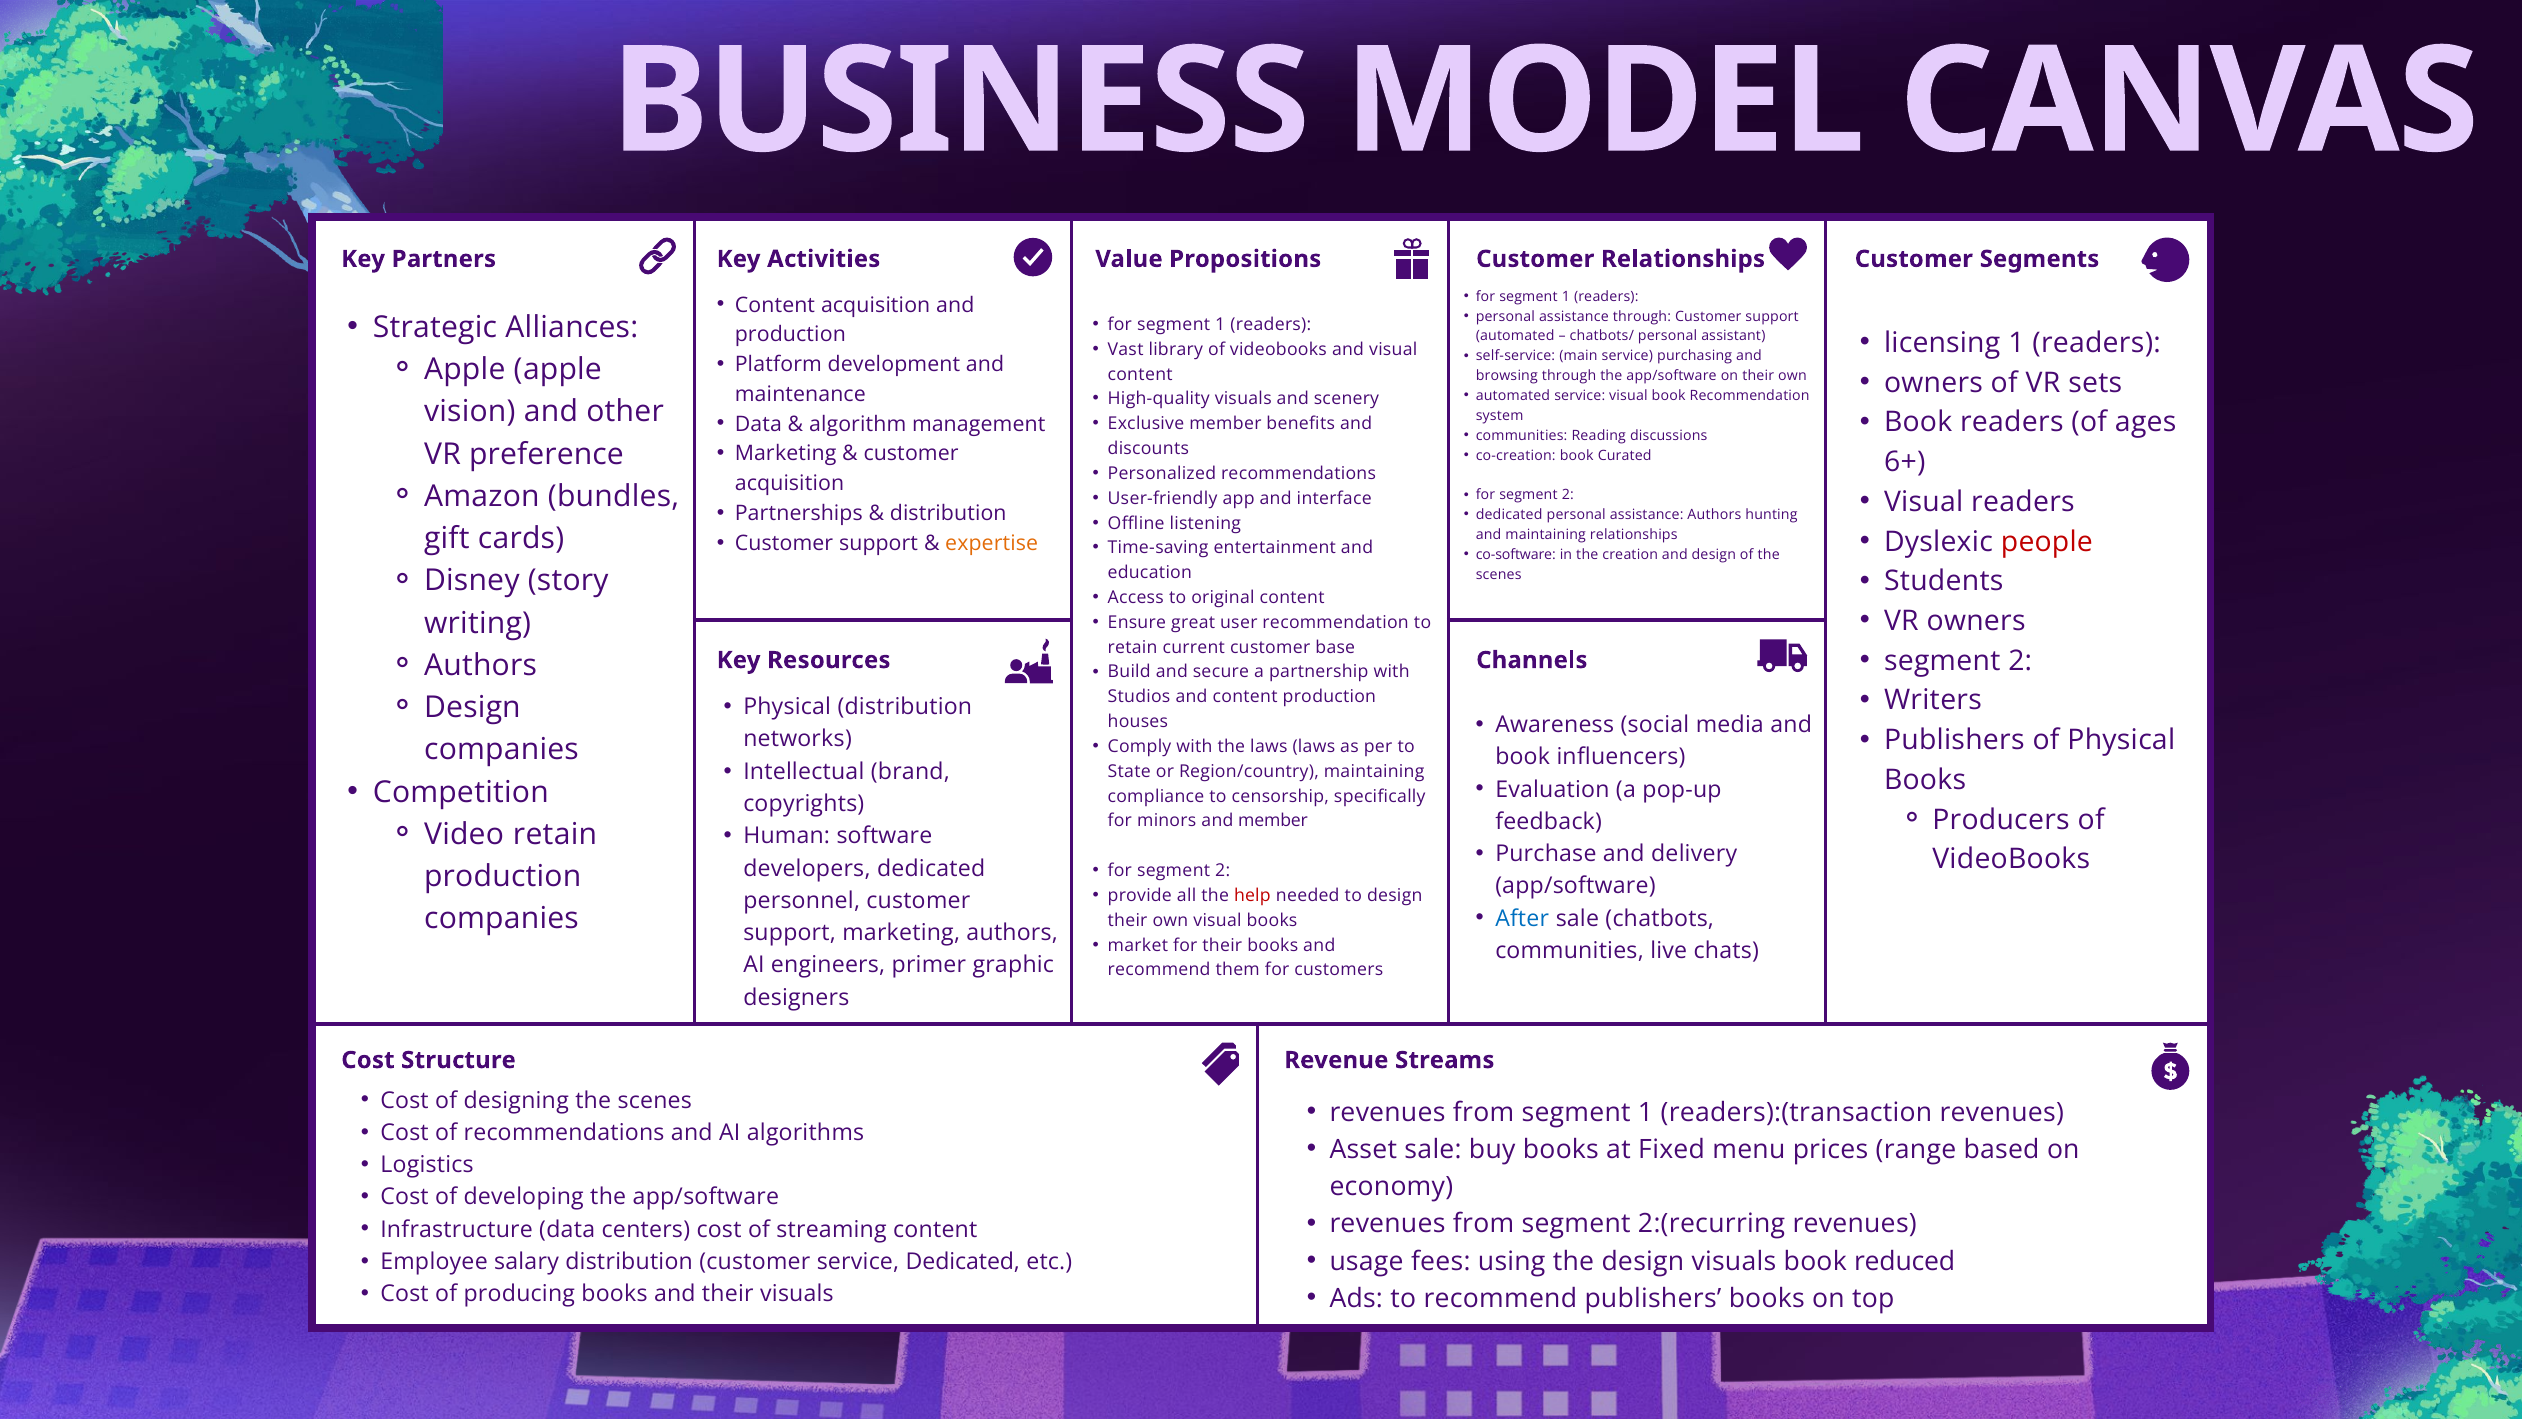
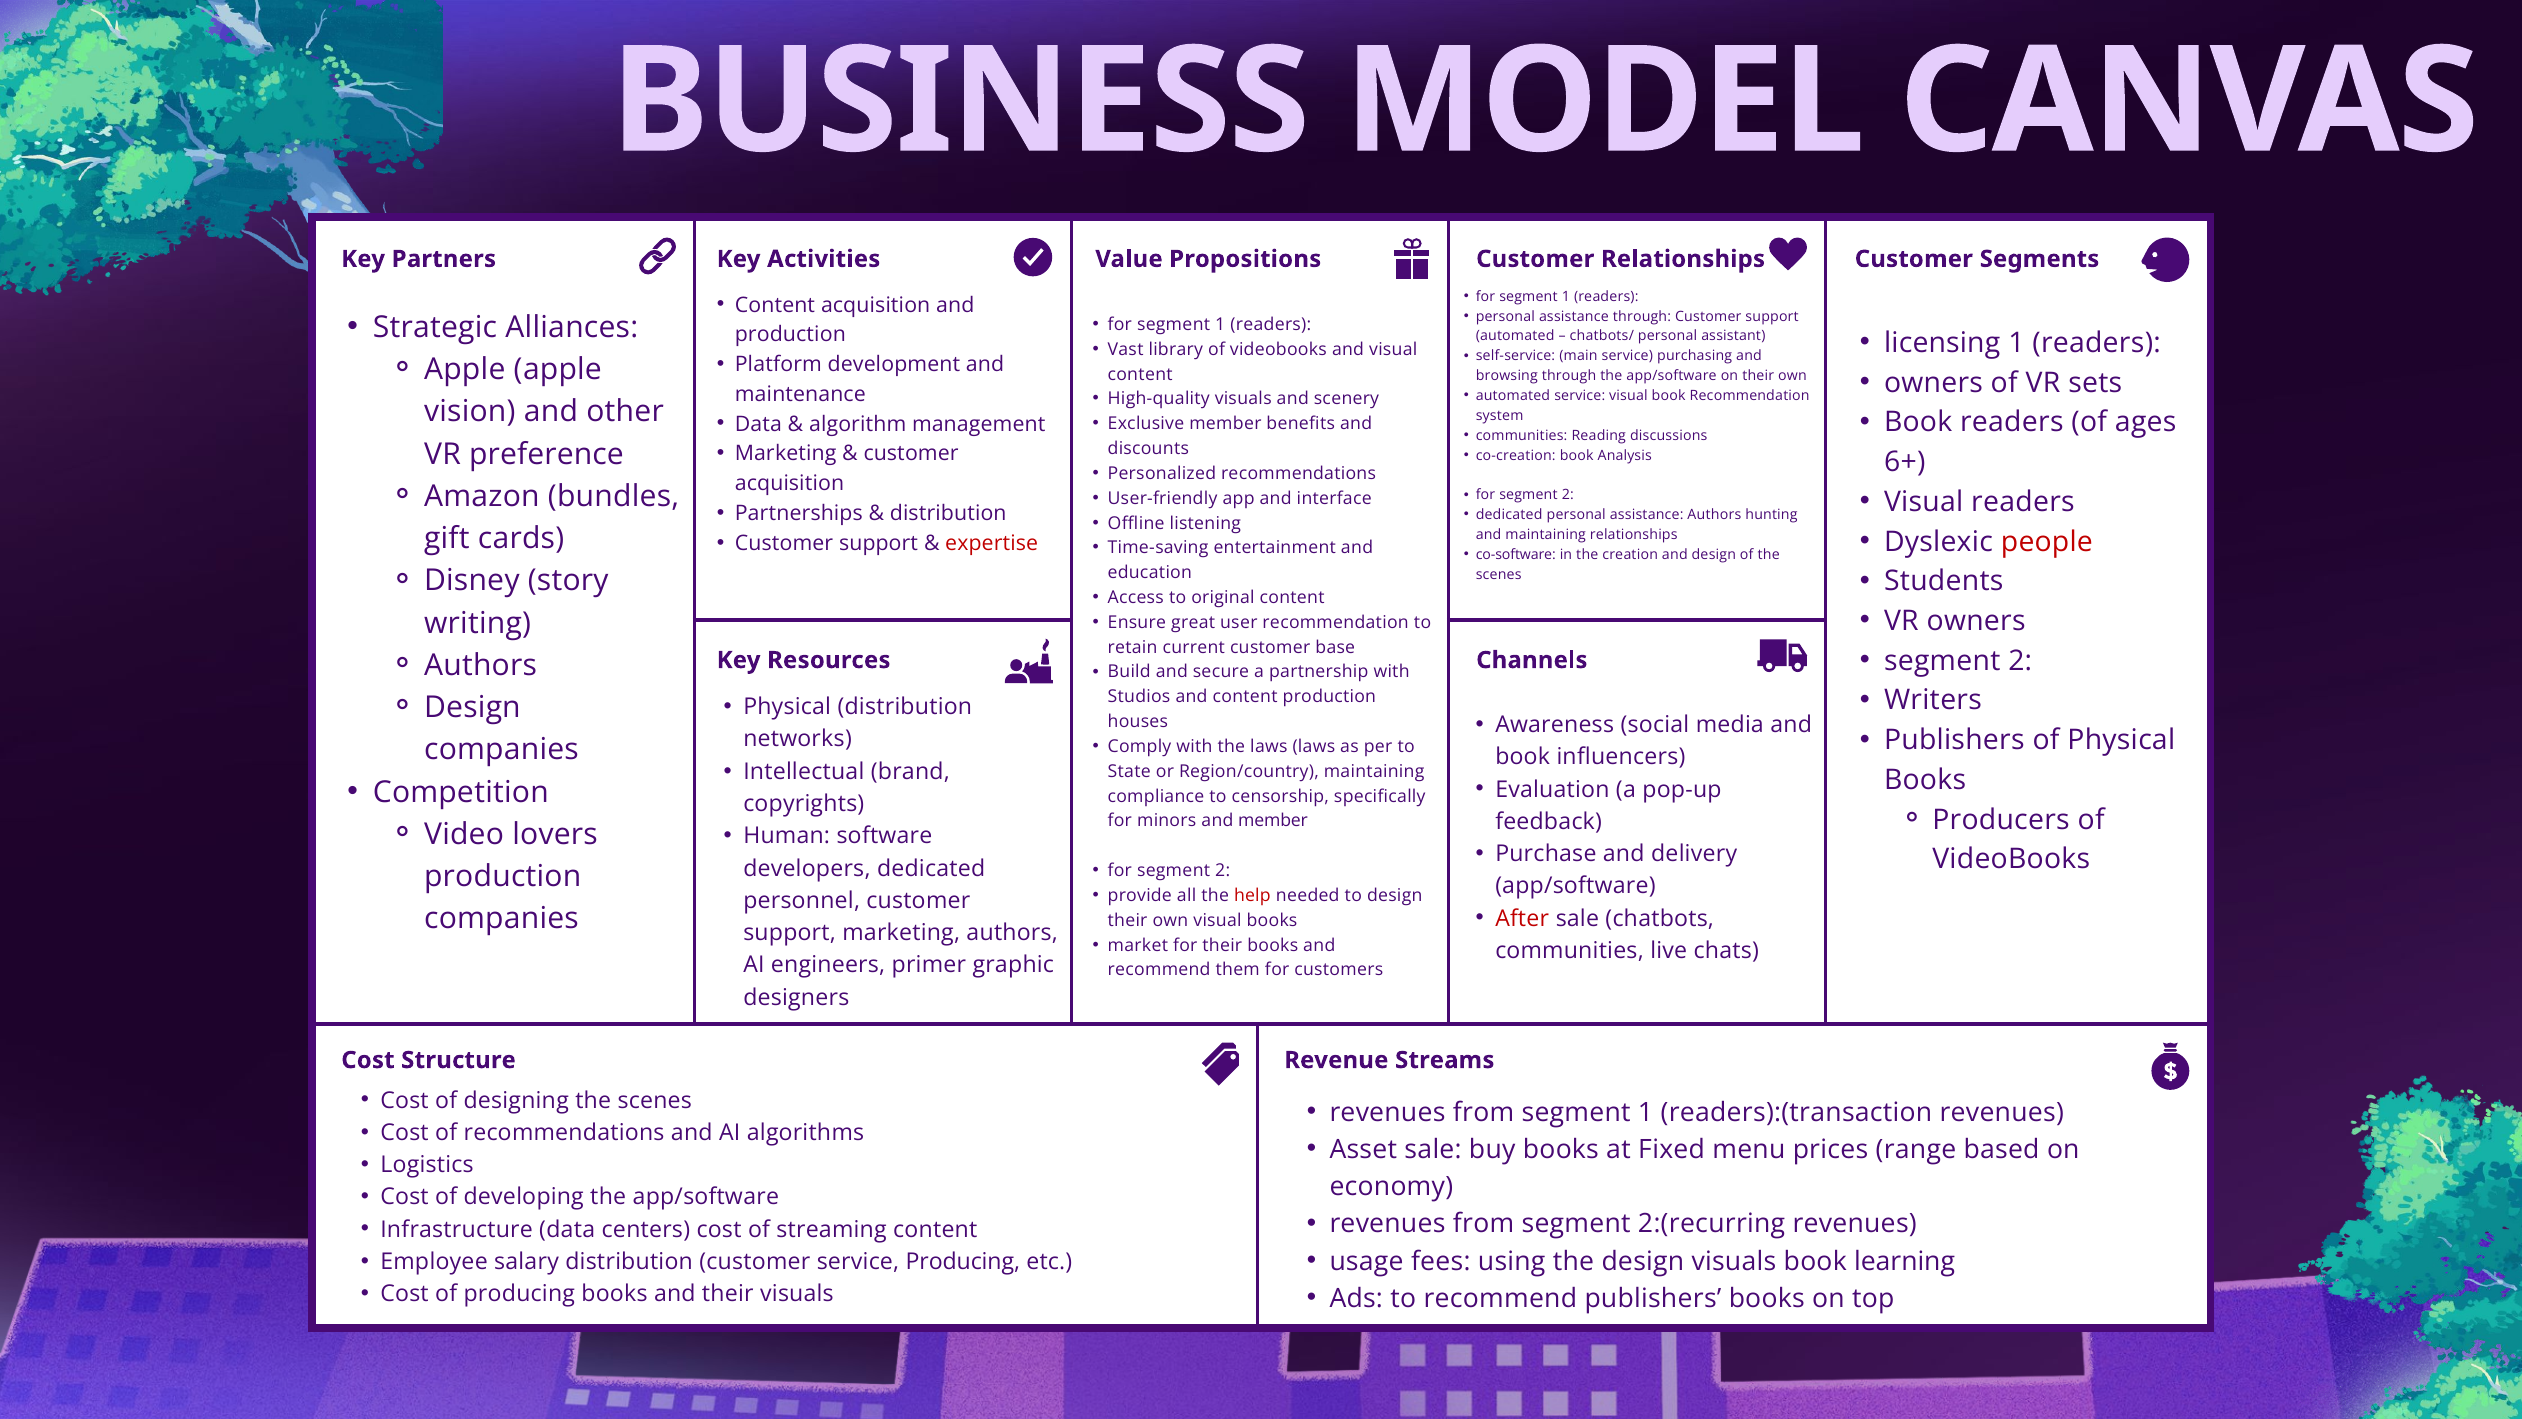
Curated: Curated -> Analysis (1625, 455)
expertise colour: orange -> red (992, 543)
Video retain: retain -> lovers (555, 834)
After colour: blue -> red (1522, 918)
reduced: reduced -> learning (1905, 1261)
service Dedicated: Dedicated -> Producing (963, 1261)
